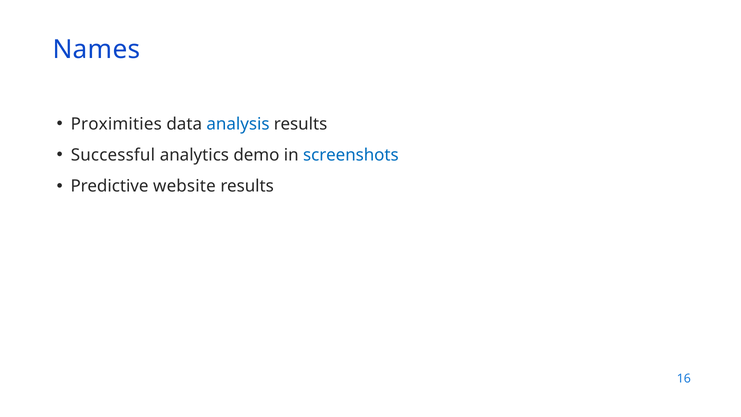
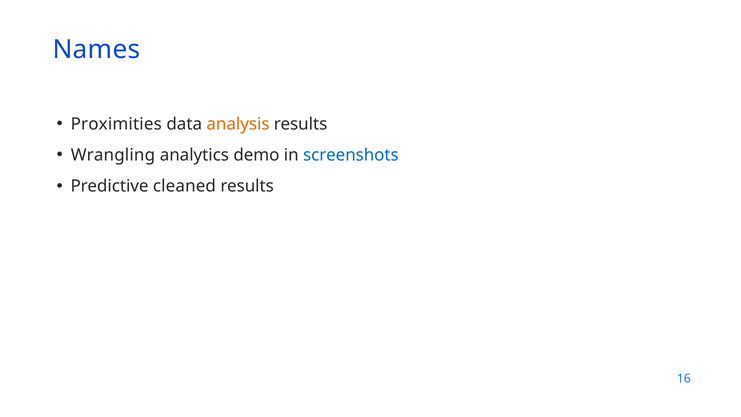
analysis colour: blue -> orange (238, 124)
Successful: Successful -> Wrangling (113, 155)
website: website -> cleaned (184, 186)
